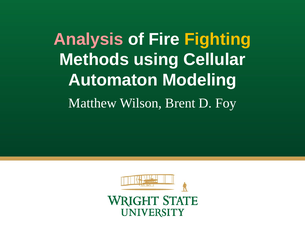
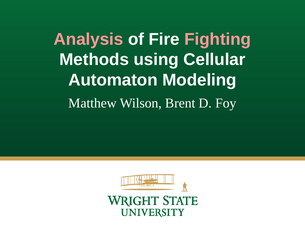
Fighting colour: yellow -> pink (218, 39)
